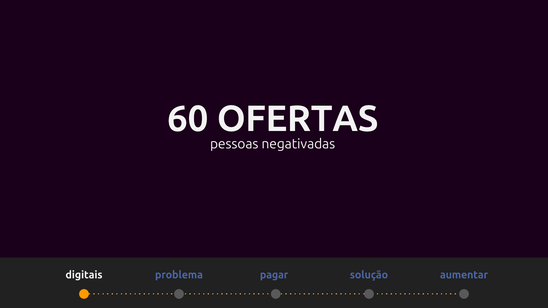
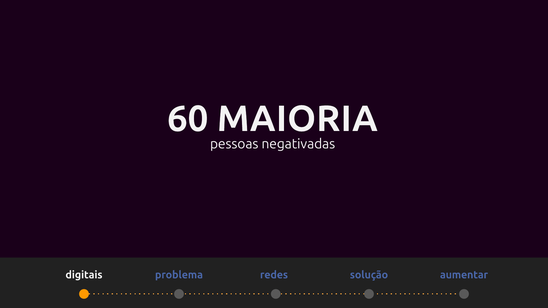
OFERTAS: OFERTAS -> MAIORIA (297, 119)
pagar: pagar -> redes (274, 275)
